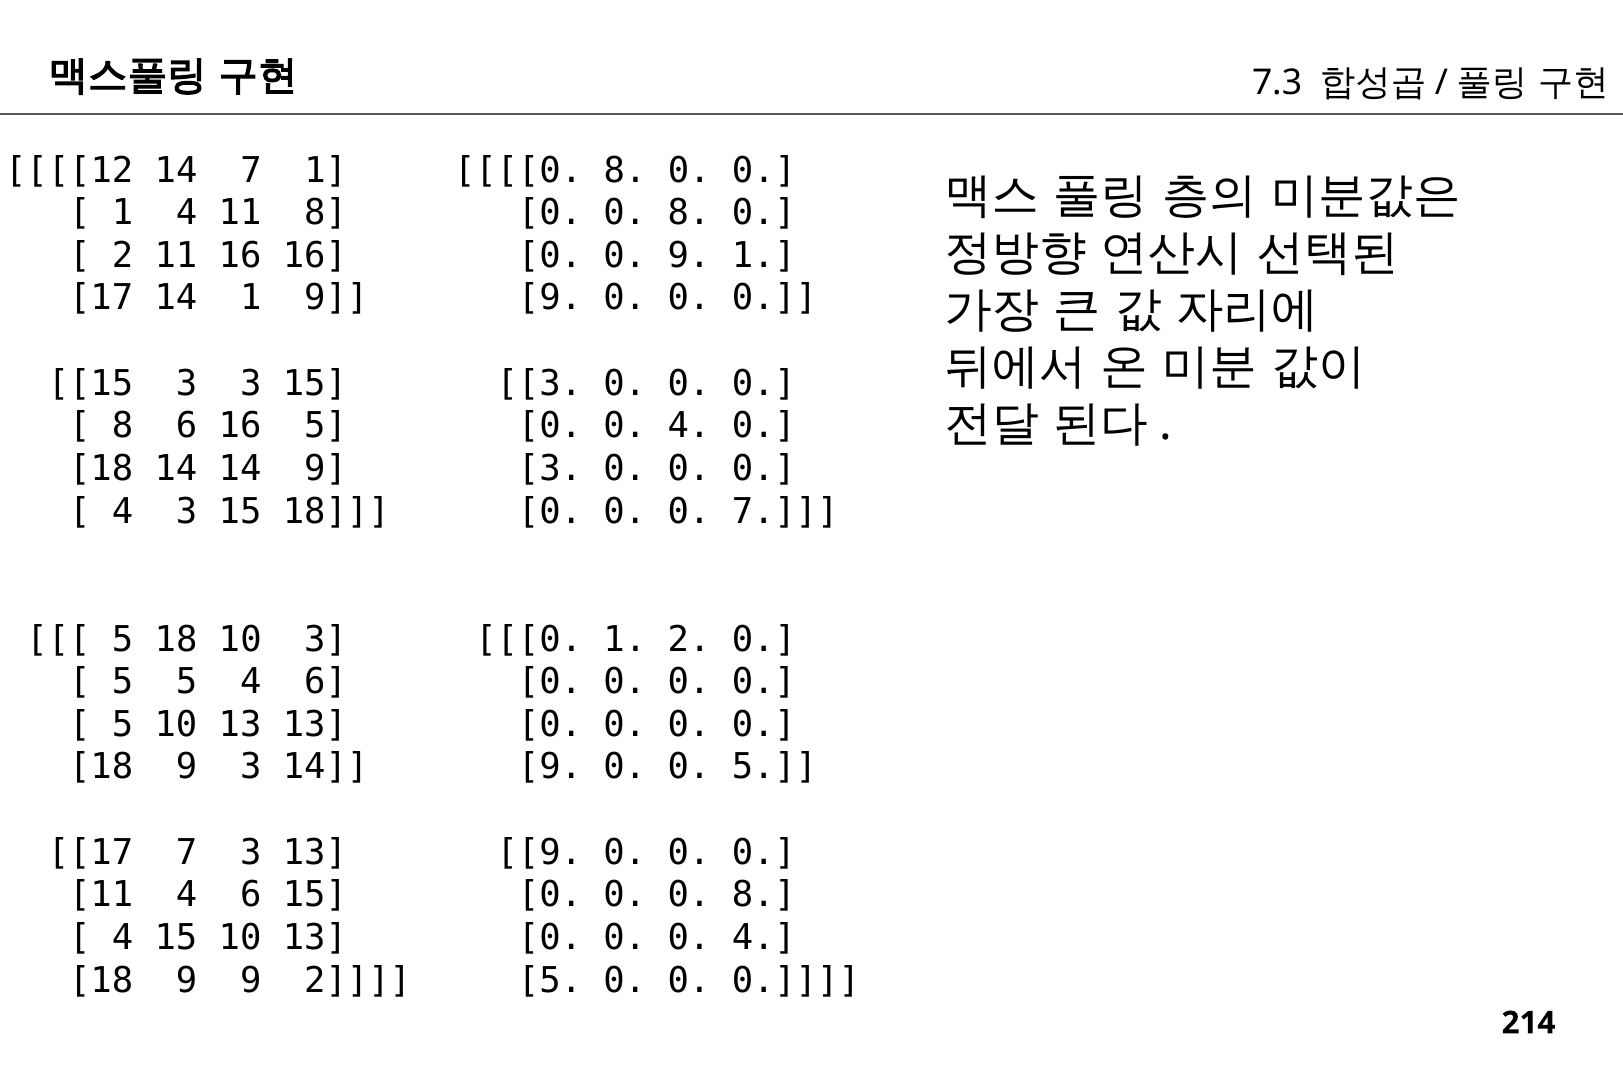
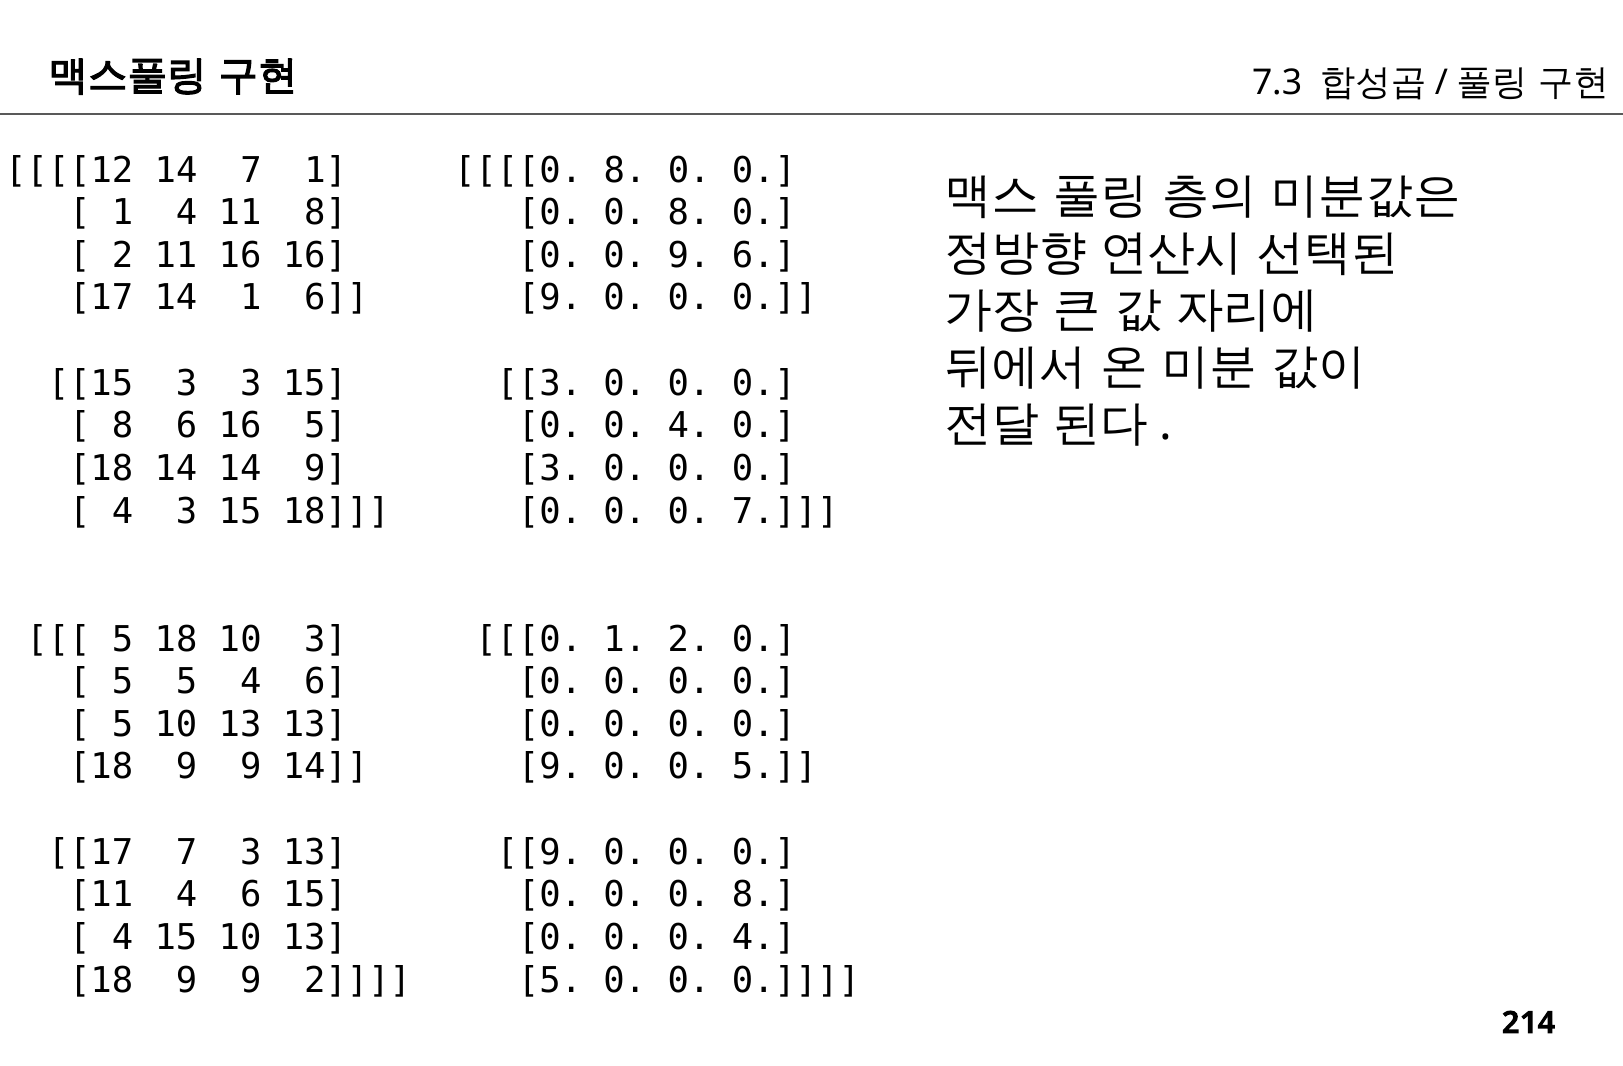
9 1: 1 -> 6 (764, 256)
14 1 9: 9 -> 6 (336, 298)
3: 3 -> 9 (251, 767)
